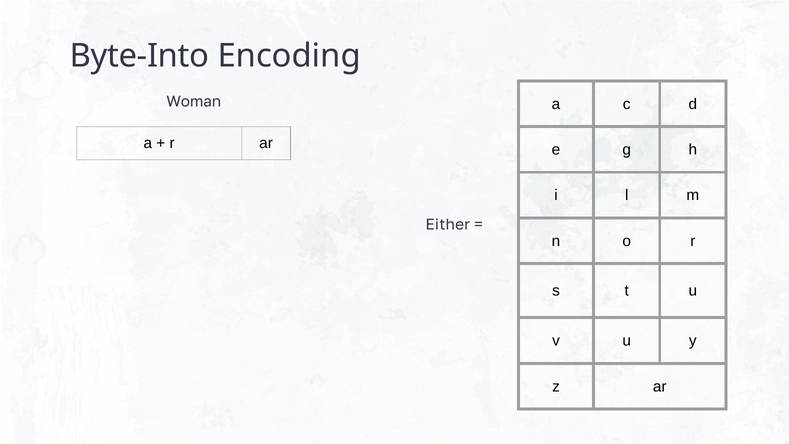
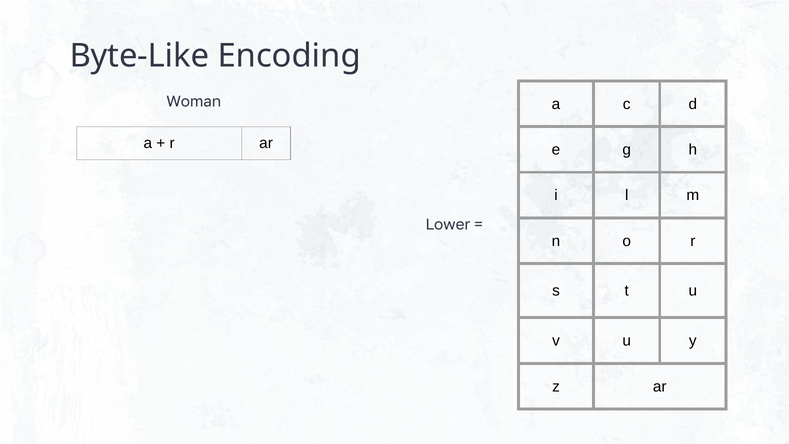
Byte-Into: Byte-Into -> Byte-Like (139, 56)
Either: Either -> Lower (448, 225)
